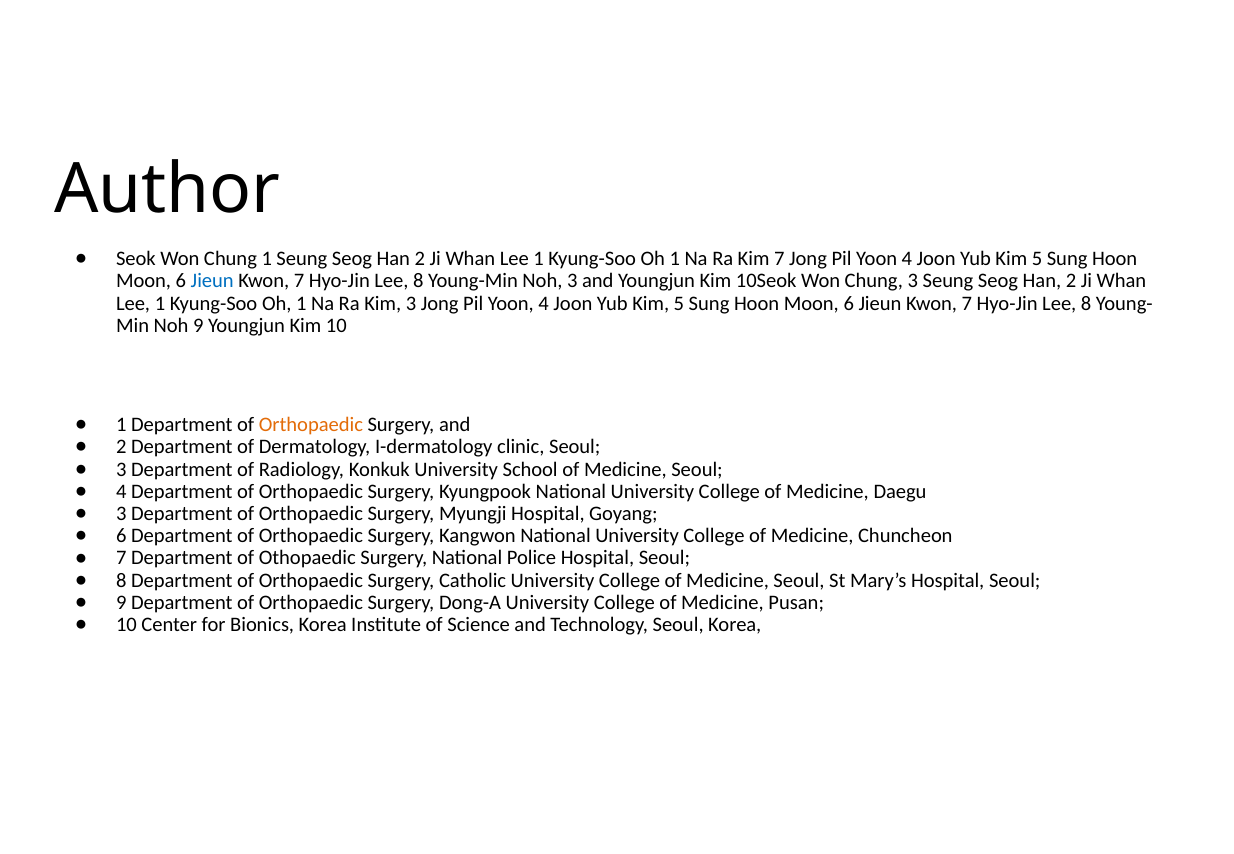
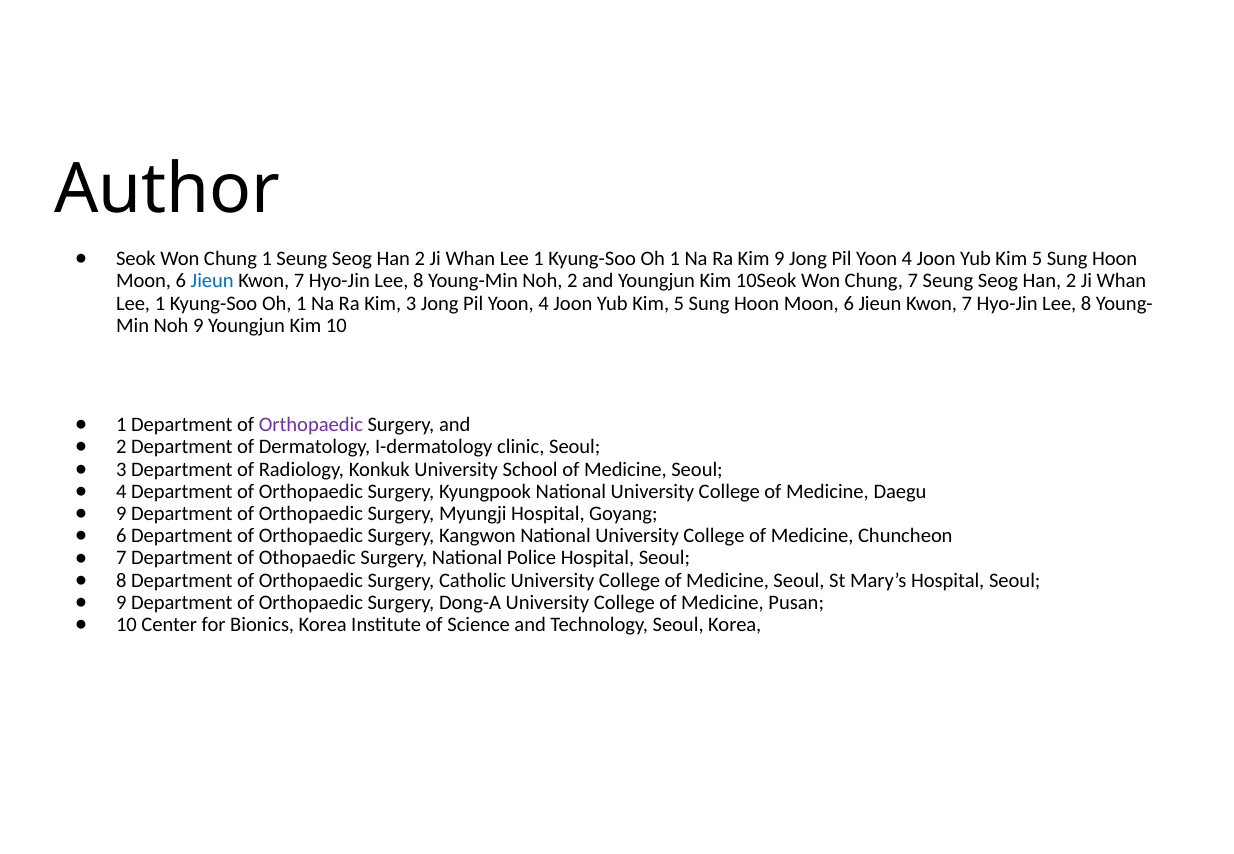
Kim 7: 7 -> 9 (779, 259)
Noh 3: 3 -> 2 (572, 281)
Chung 3: 3 -> 7 (913, 281)
Orthopaedic colour: orange -> purple (311, 425)
3: 3 -> 9 (121, 514)
